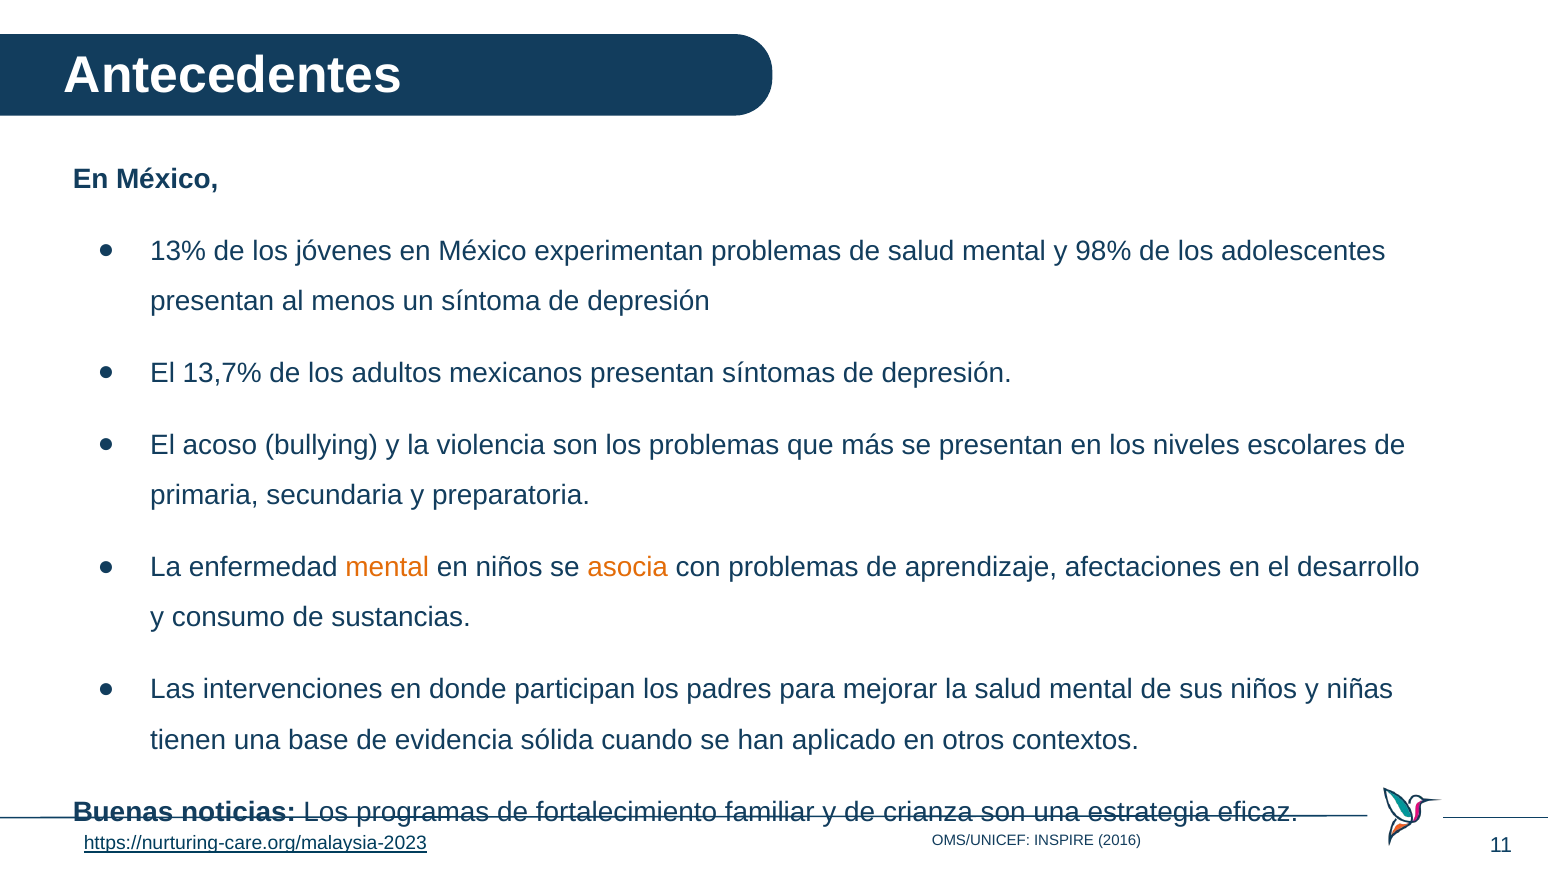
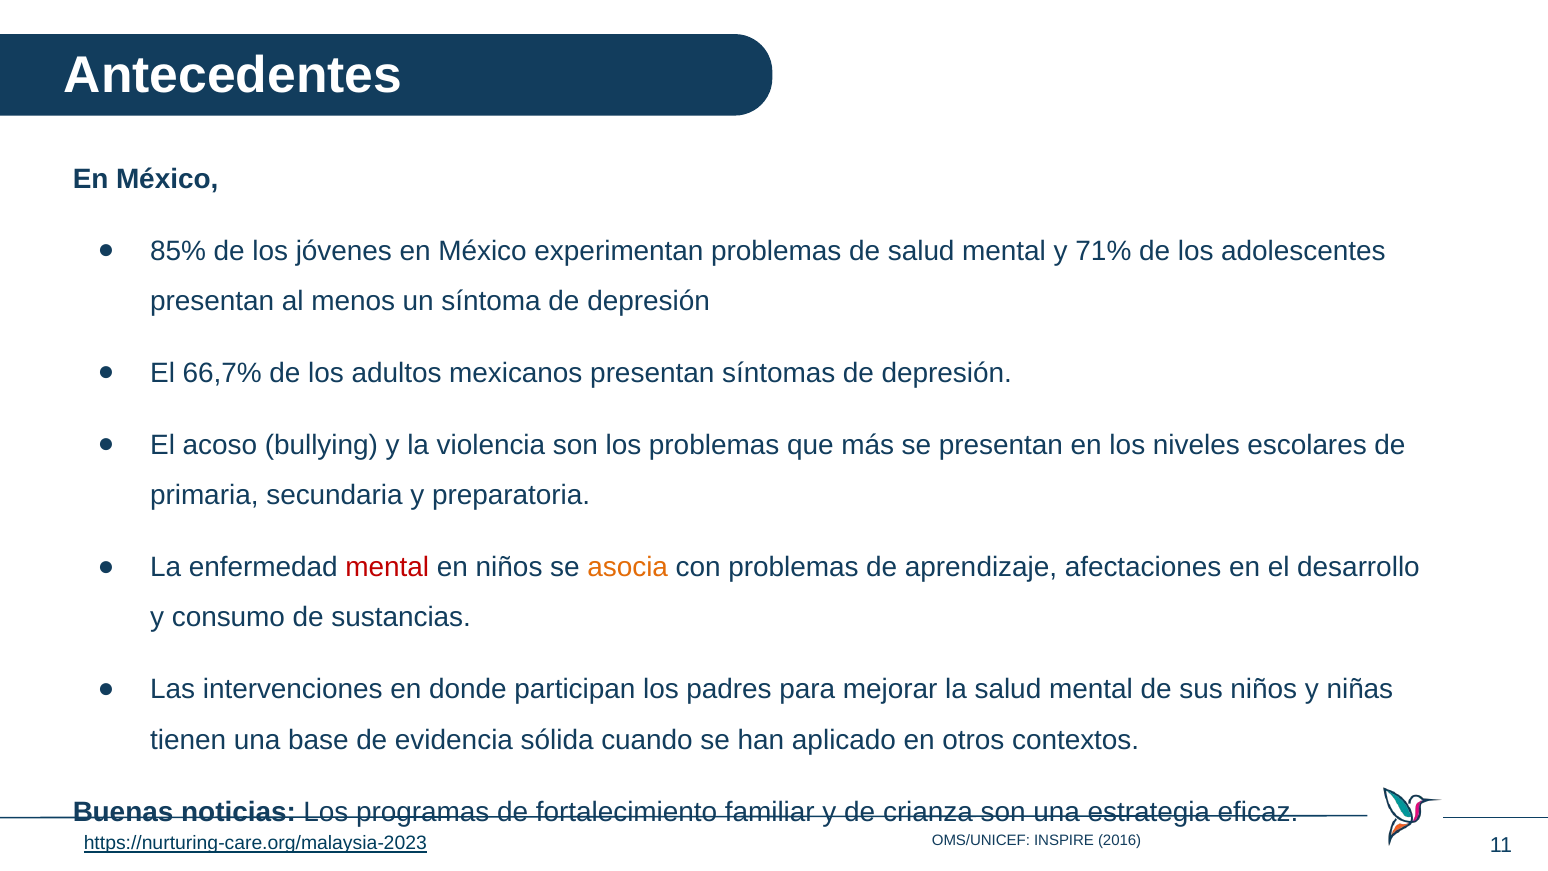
13%: 13% -> 85% (178, 251)
98%: 98% -> 71% (1103, 251)
13,7%: 13,7% -> 66,7% (222, 373)
mental colour: orange -> red (387, 567)
